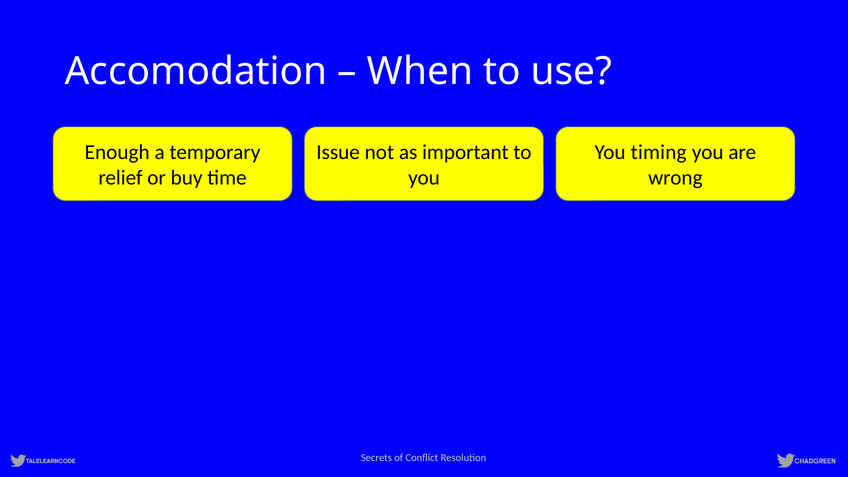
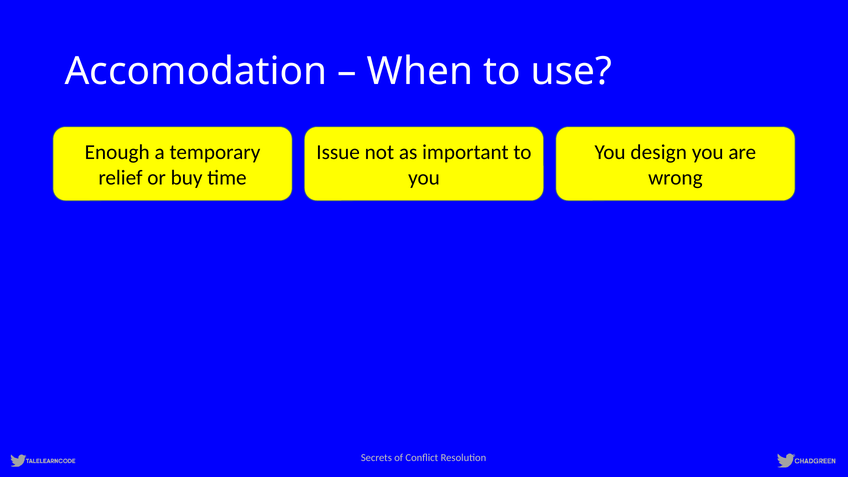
timing: timing -> design (659, 152)
